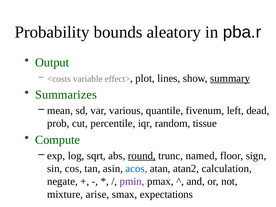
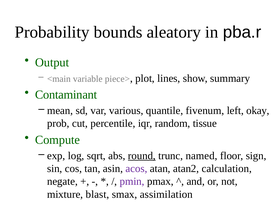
<costs: <costs -> <main (59, 79)
effect>: effect> -> piece> (117, 79)
summary underline: present -> none (230, 78)
Summarizes: Summarizes -> Contaminant (66, 95)
dead: dead -> okay (258, 111)
acos colour: blue -> purple (136, 169)
arise: arise -> blast (97, 194)
expectations: expectations -> assimilation (166, 194)
